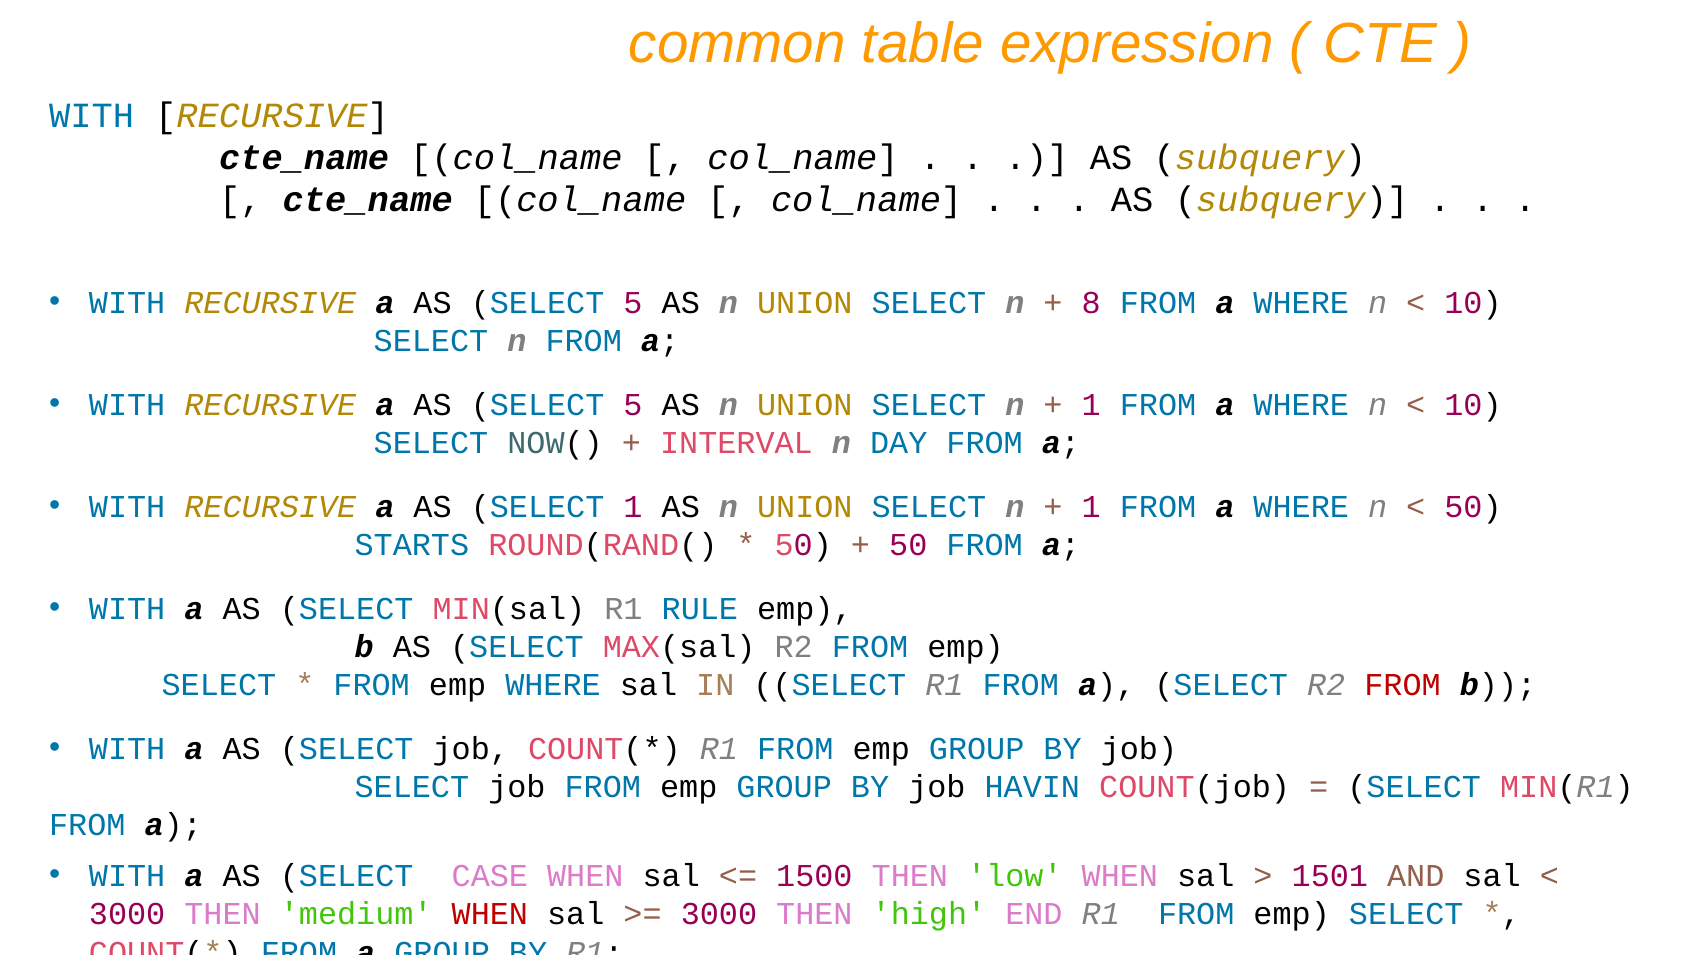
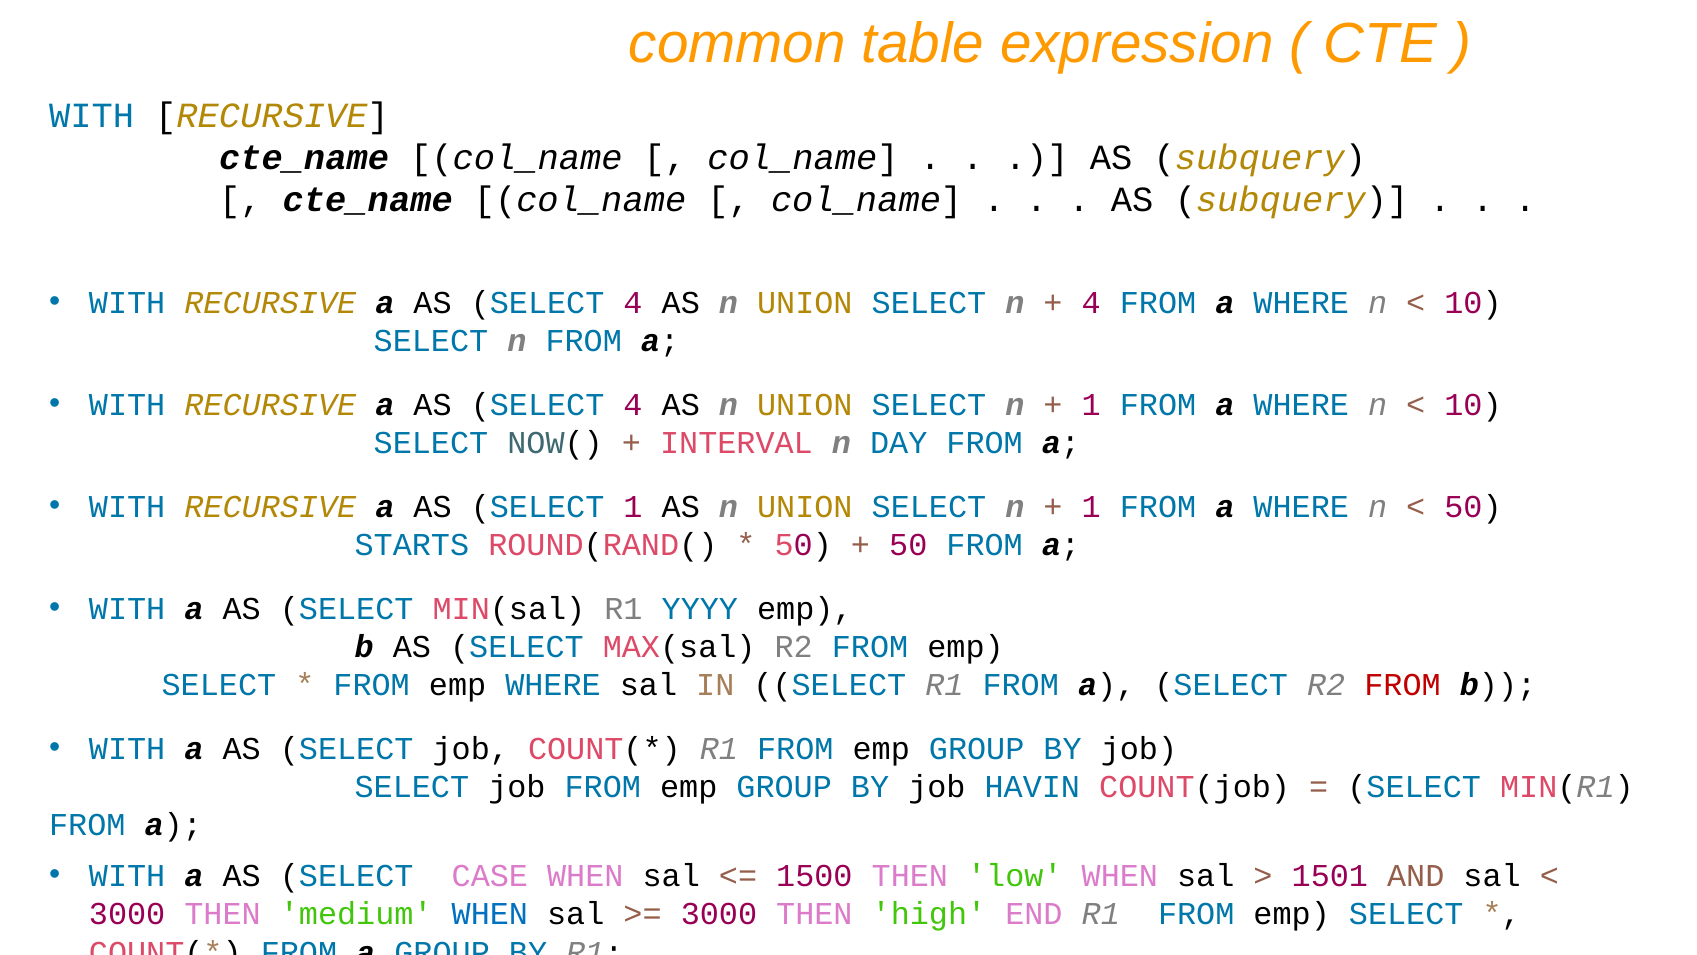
5: 5 -> 4 (633, 303)
8: 8 -> 4 (1091, 303)
5: 5 -> 4 (633, 405)
RULE: RULE -> YYYY (700, 608)
WHEN colour: red -> blue (490, 914)
